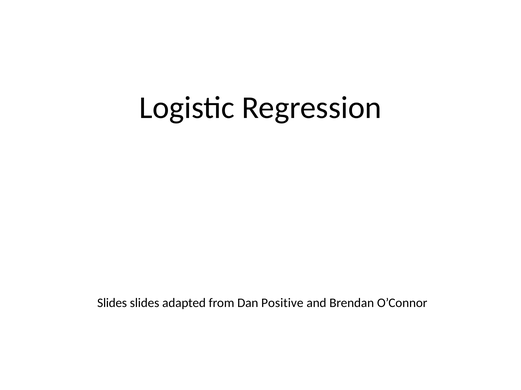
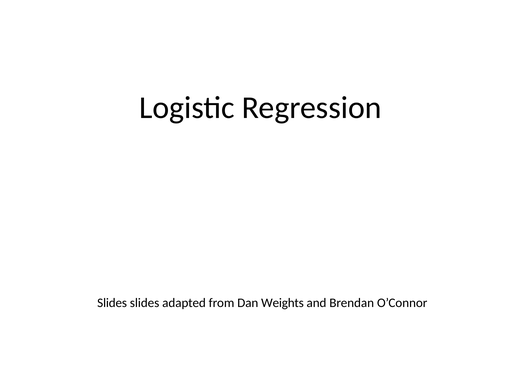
Positive: Positive -> Weights (282, 303)
